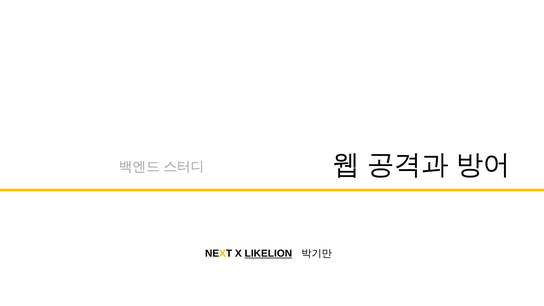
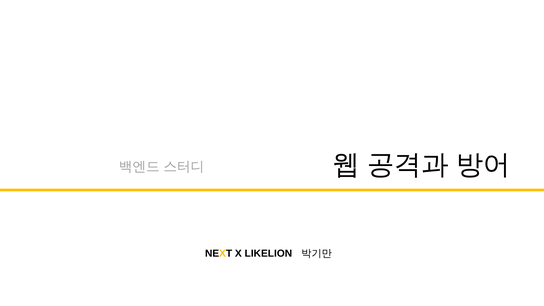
LIKELION underline: present -> none (268, 254)
